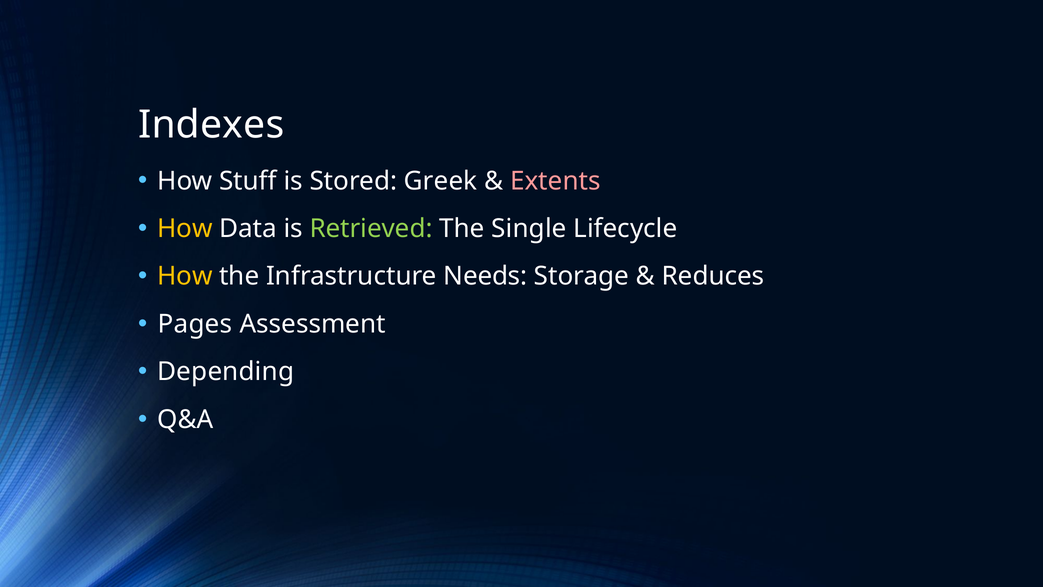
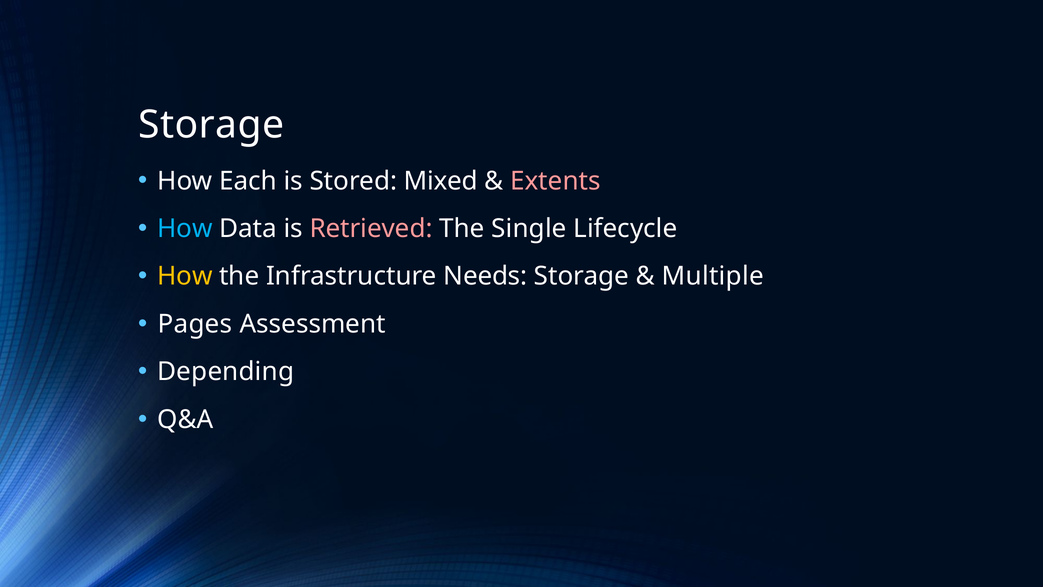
Indexes: Indexes -> Storage (211, 125)
Stuff: Stuff -> Each (248, 181)
Greek: Greek -> Mixed (441, 181)
How colour: yellow -> light blue (185, 229)
Retrieved colour: light green -> pink (371, 229)
Reduces: Reduces -> Multiple (713, 276)
